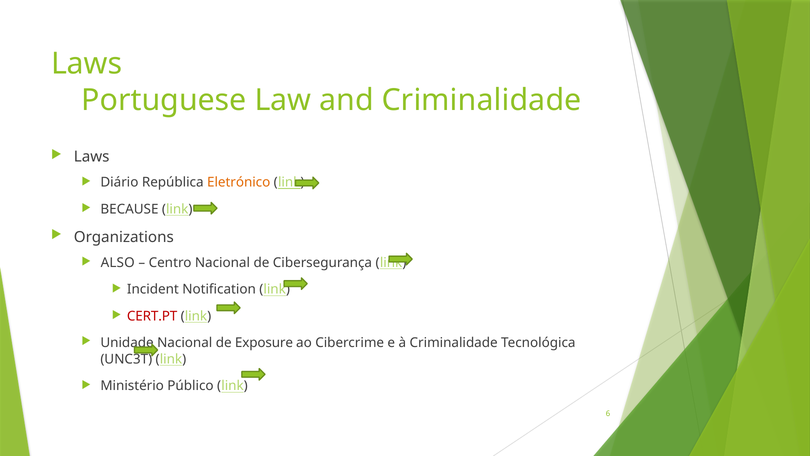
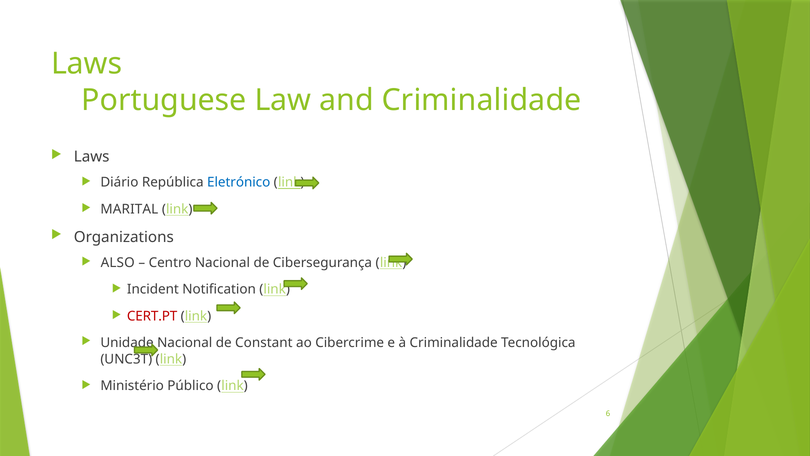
Eletrónico colour: orange -> blue (239, 182)
BECAUSE: BECAUSE -> MARITAL (129, 209)
Exposure: Exposure -> Constant (264, 343)
